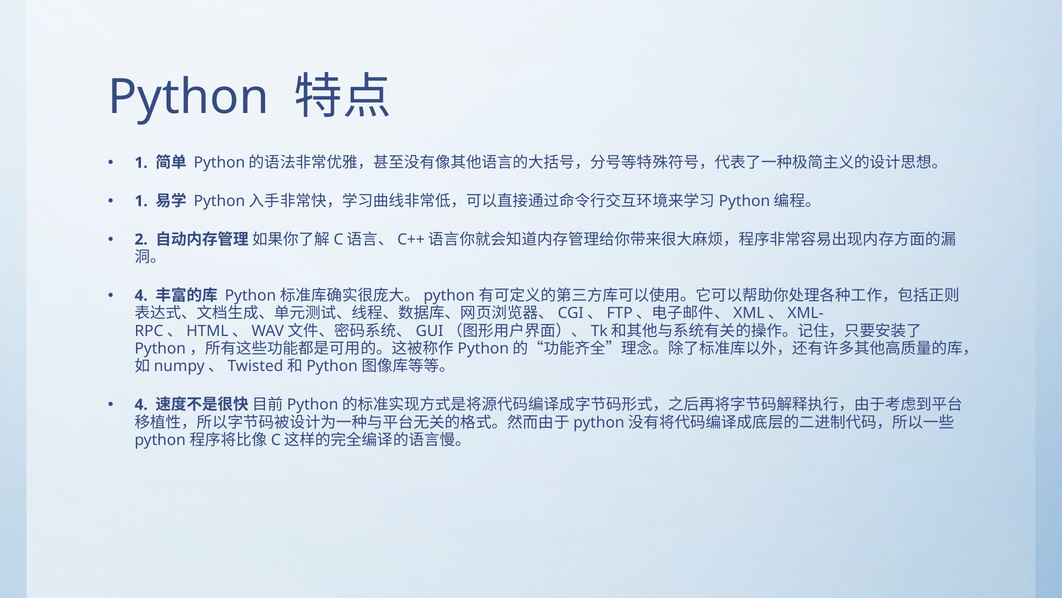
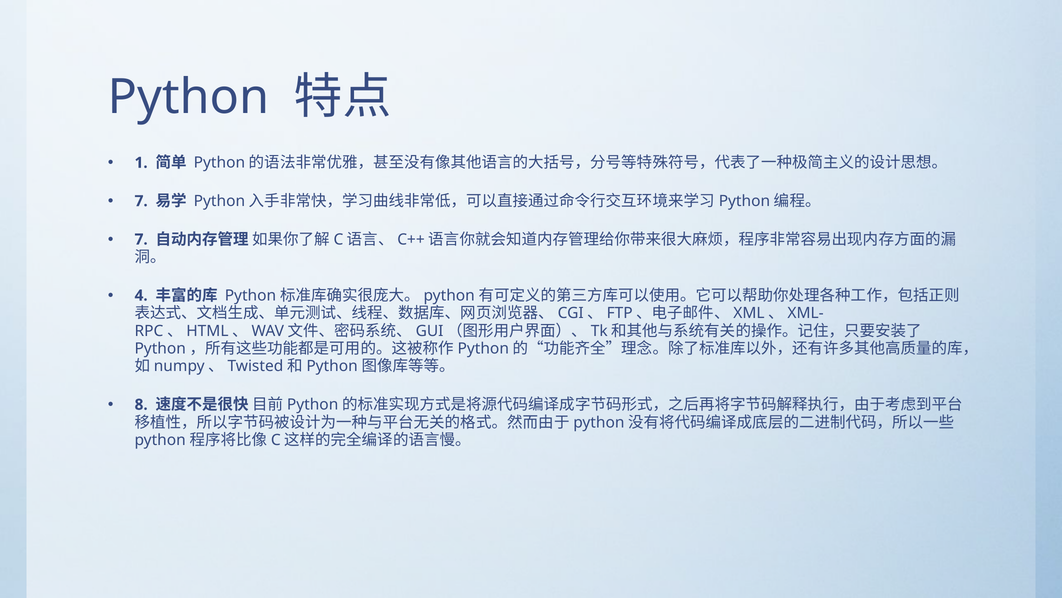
1: 1 -> 7 (141, 201)
2: 2 -> 7 (141, 239)
4: 4 -> 8 (141, 404)
